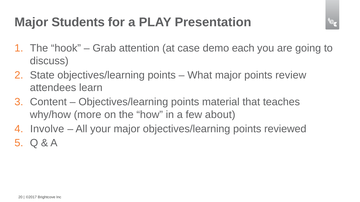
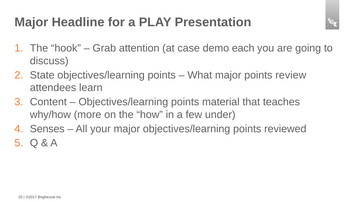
Students: Students -> Headline (78, 22)
about: about -> under (220, 115)
Involve: Involve -> Senses (47, 129)
